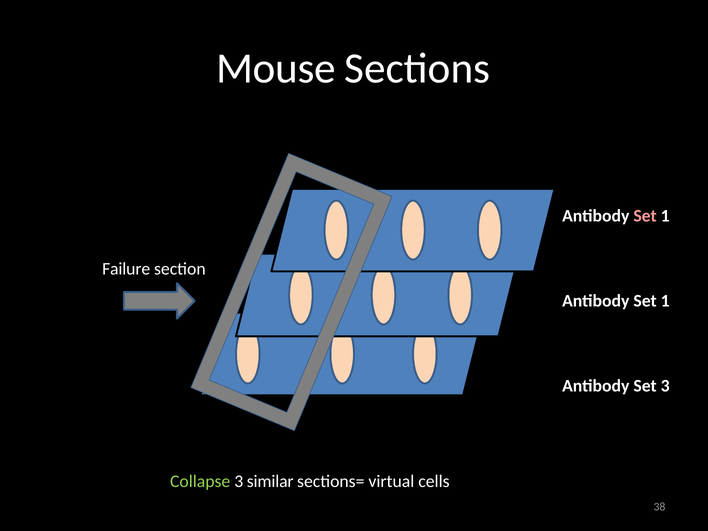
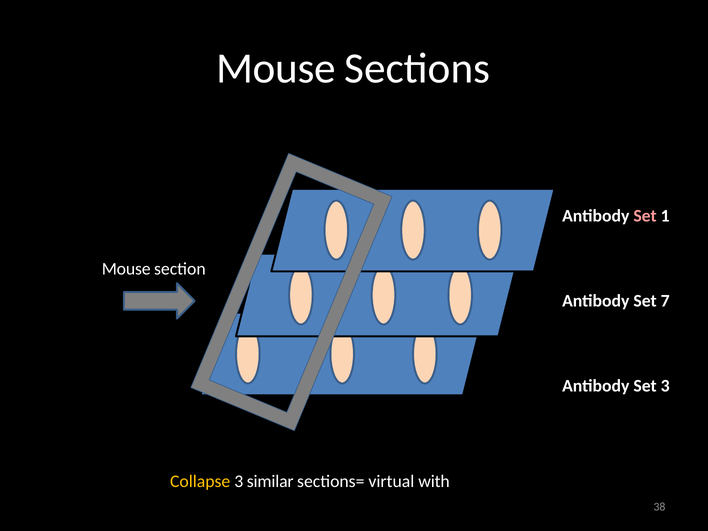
Failure: Failure -> Mouse (126, 269)
1: 1 -> 7 (665, 301)
Collapse colour: light green -> yellow (200, 481)
cells: cells -> with (434, 481)
